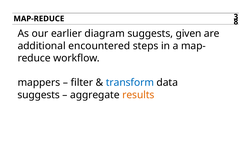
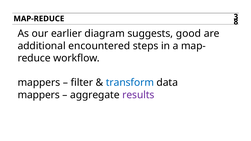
given: given -> good (188, 34)
suggests: suggests -> mappers (39, 95)
results colour: orange -> purple (138, 95)
